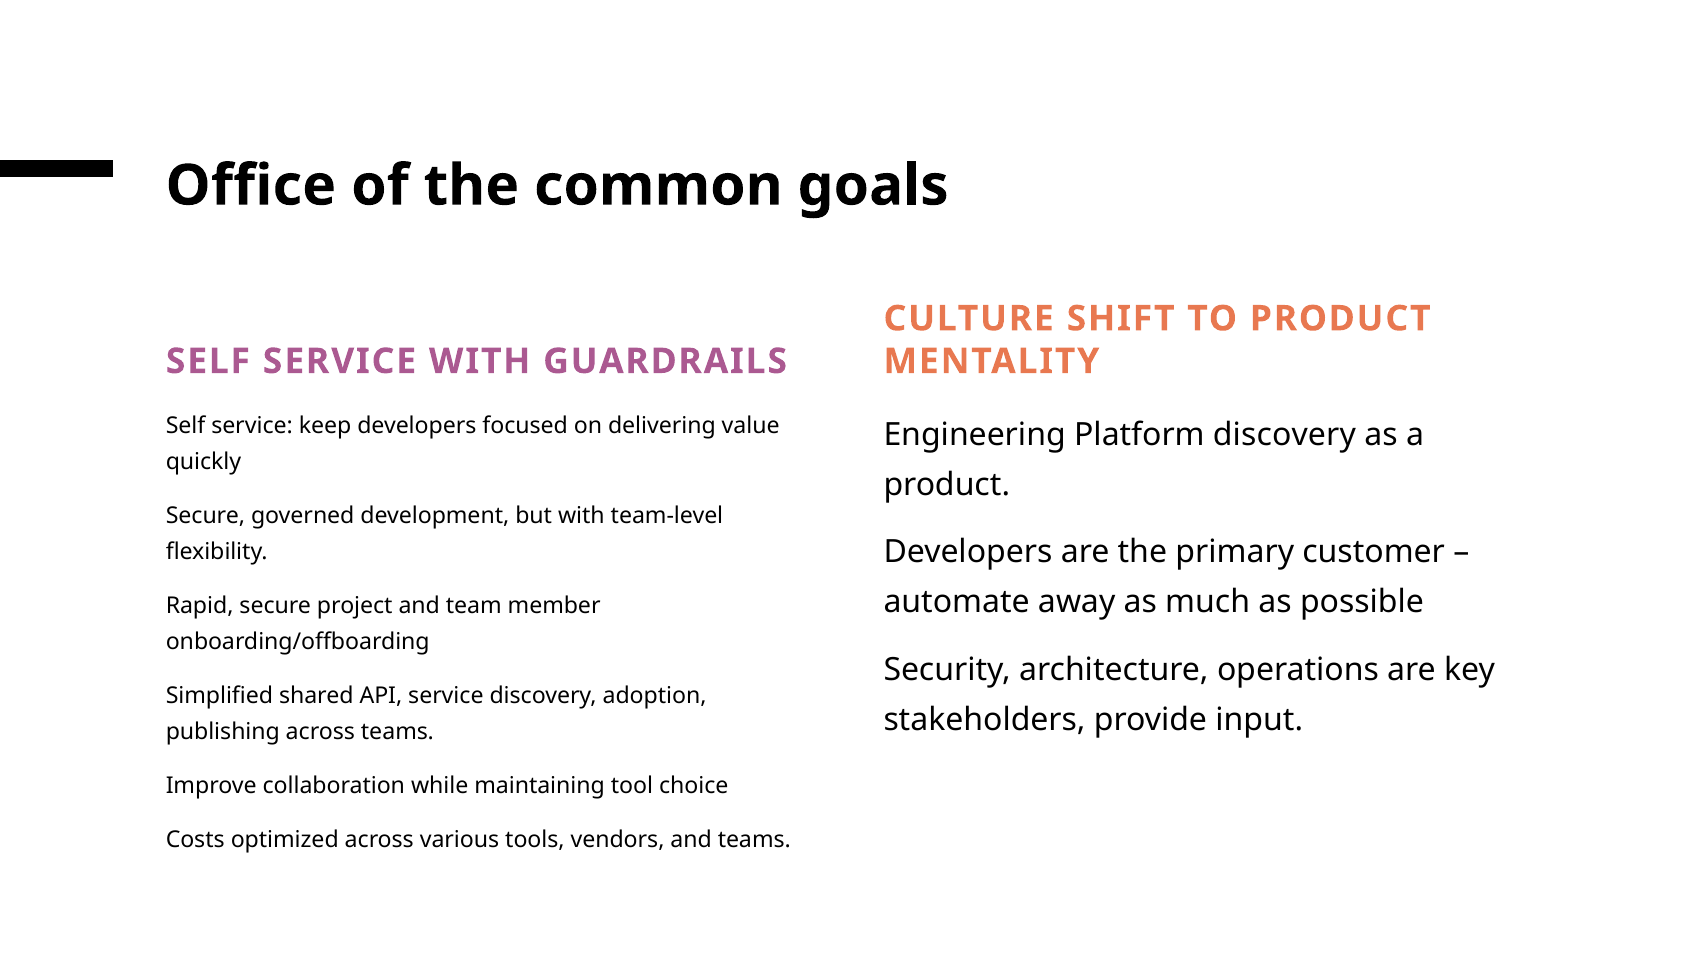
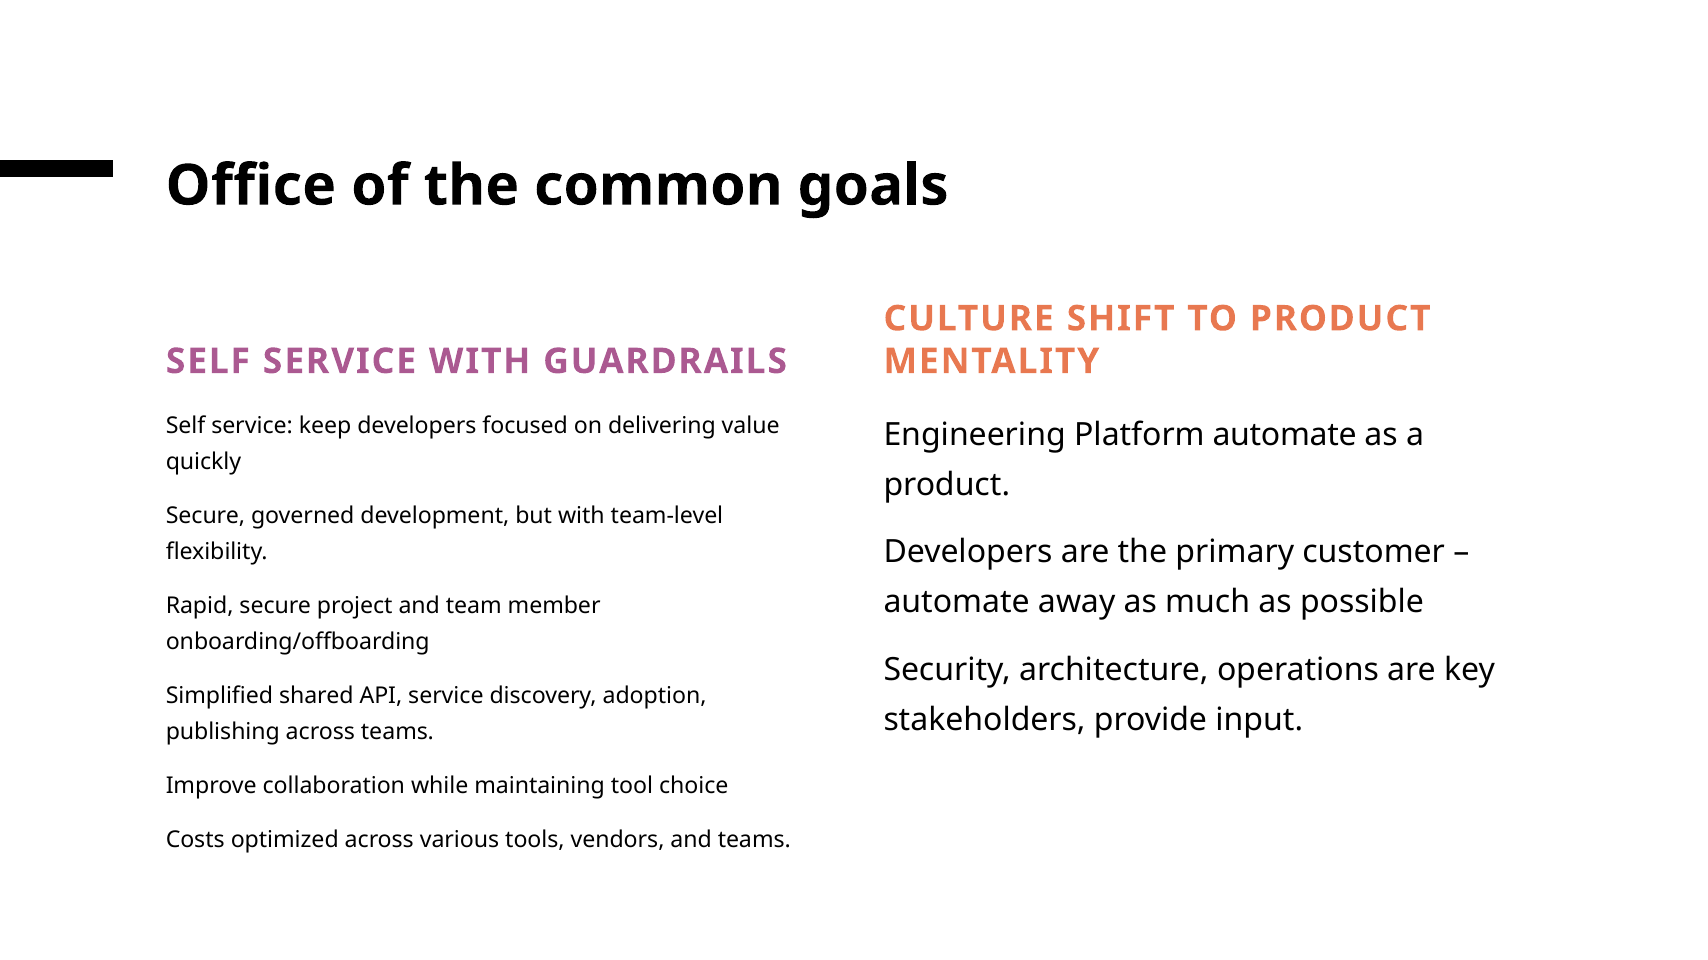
Platform discovery: discovery -> automate (1285, 435)
